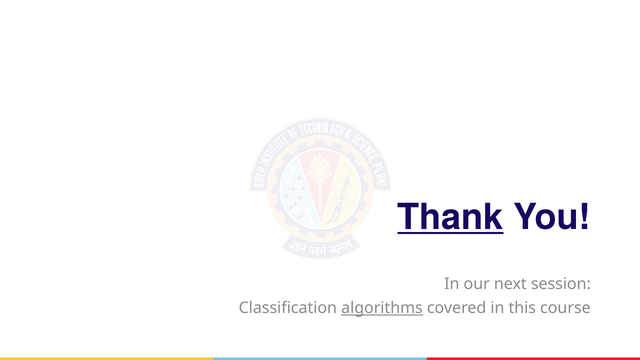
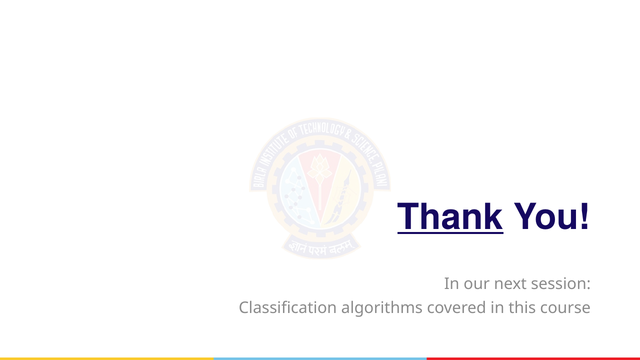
algorithms underline: present -> none (382, 308)
